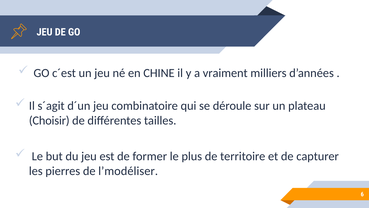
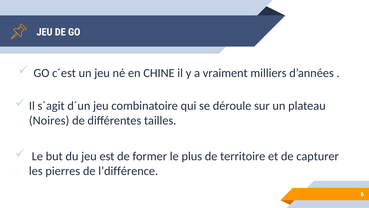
Choisir: Choisir -> Noires (49, 120)
l’modéliser: l’modéliser -> l’différence (128, 171)
